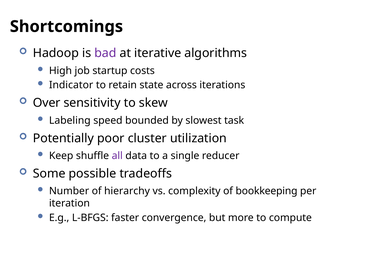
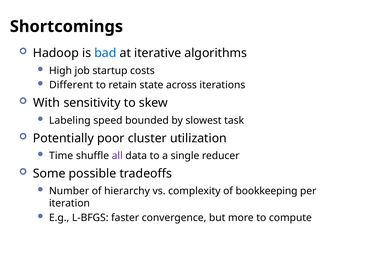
bad colour: purple -> blue (105, 53)
Indicator: Indicator -> Different (71, 85)
Over: Over -> With (47, 103)
Keep: Keep -> Time (61, 156)
